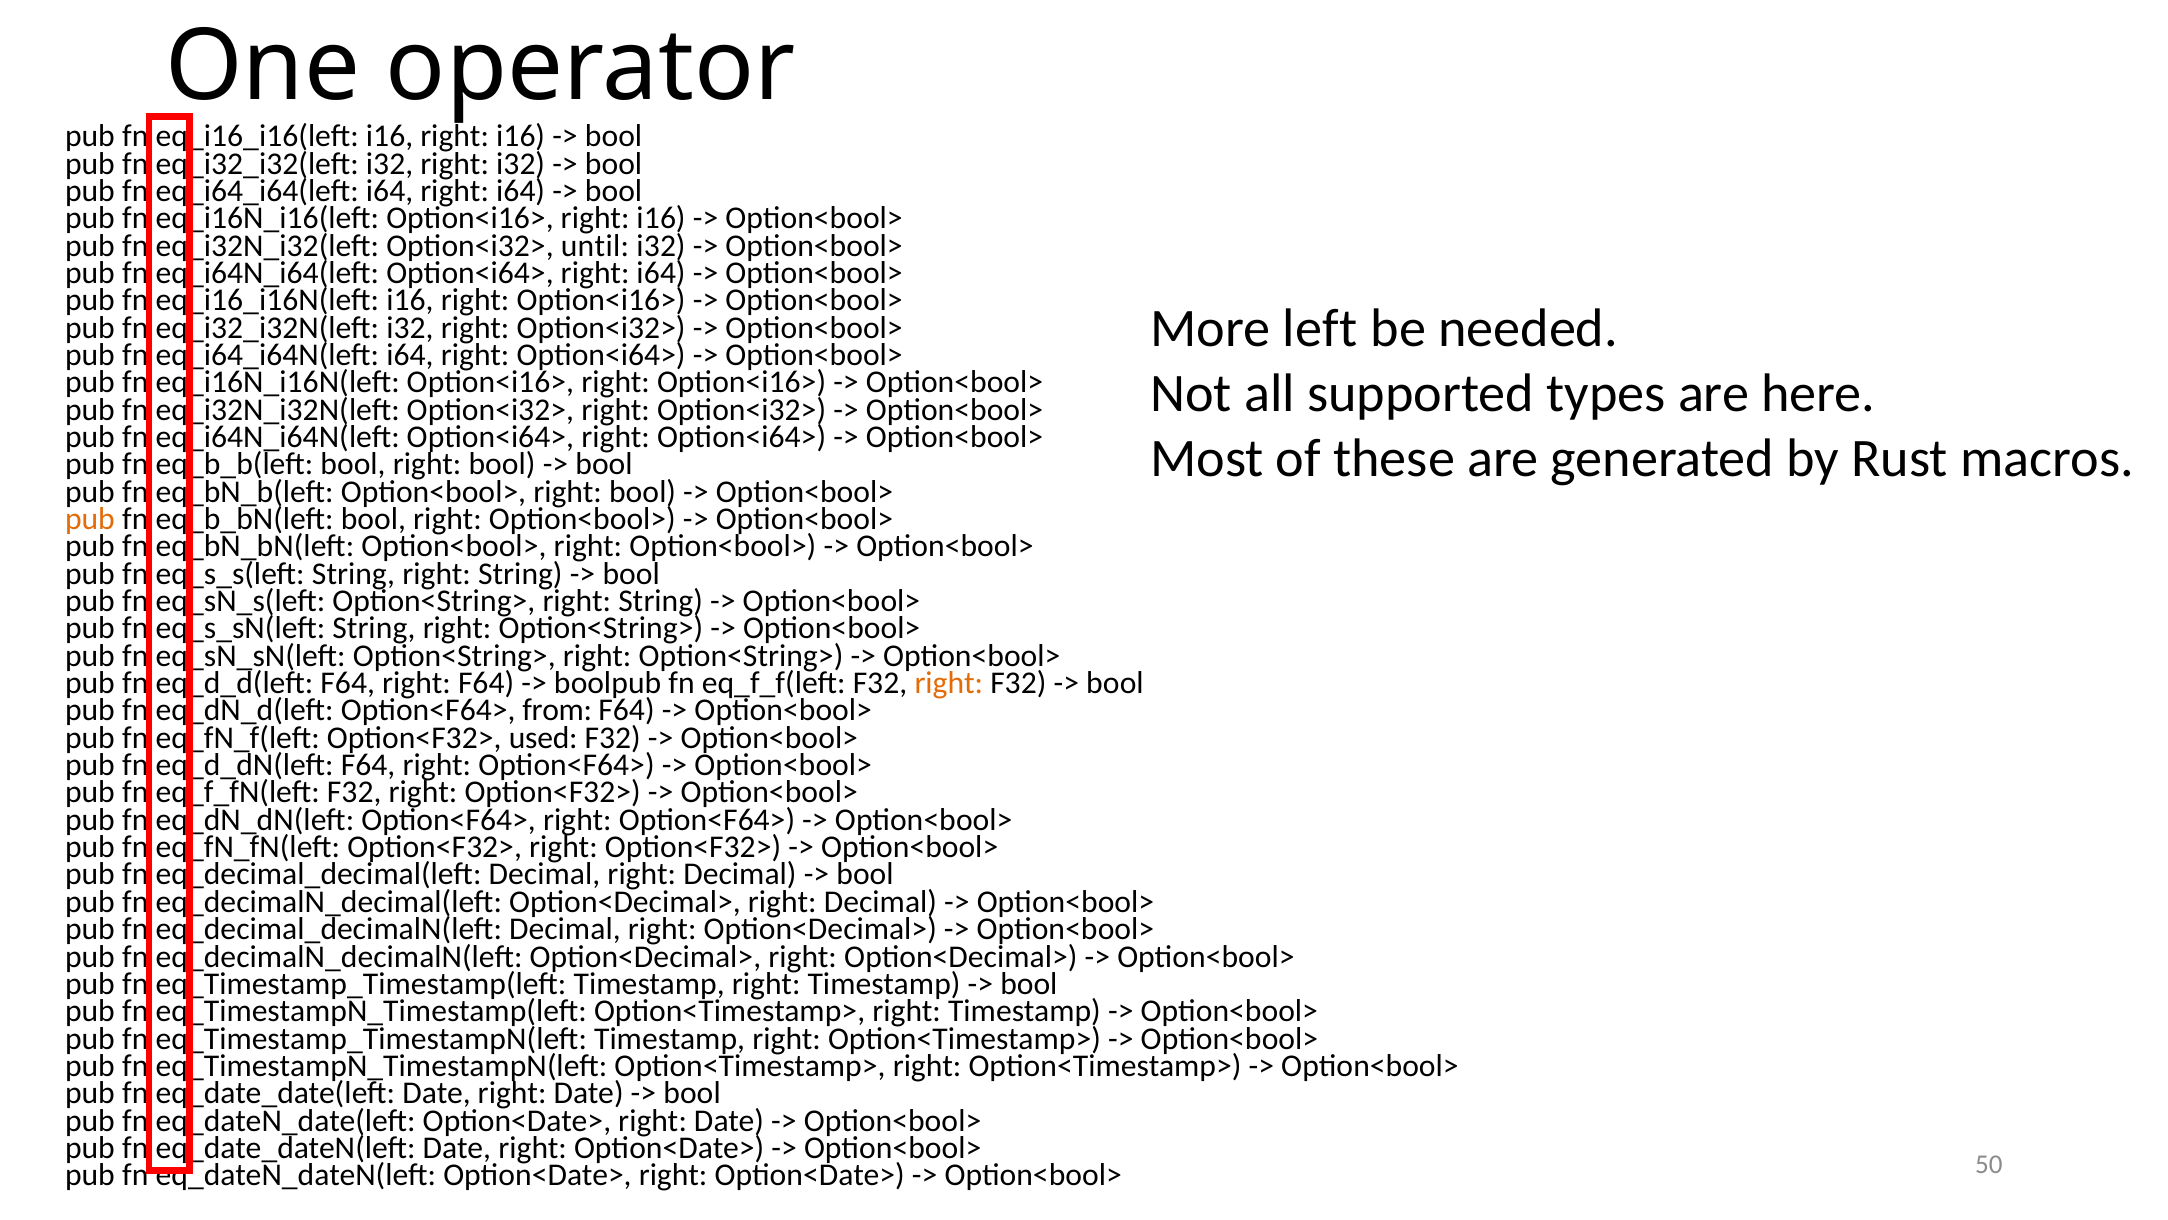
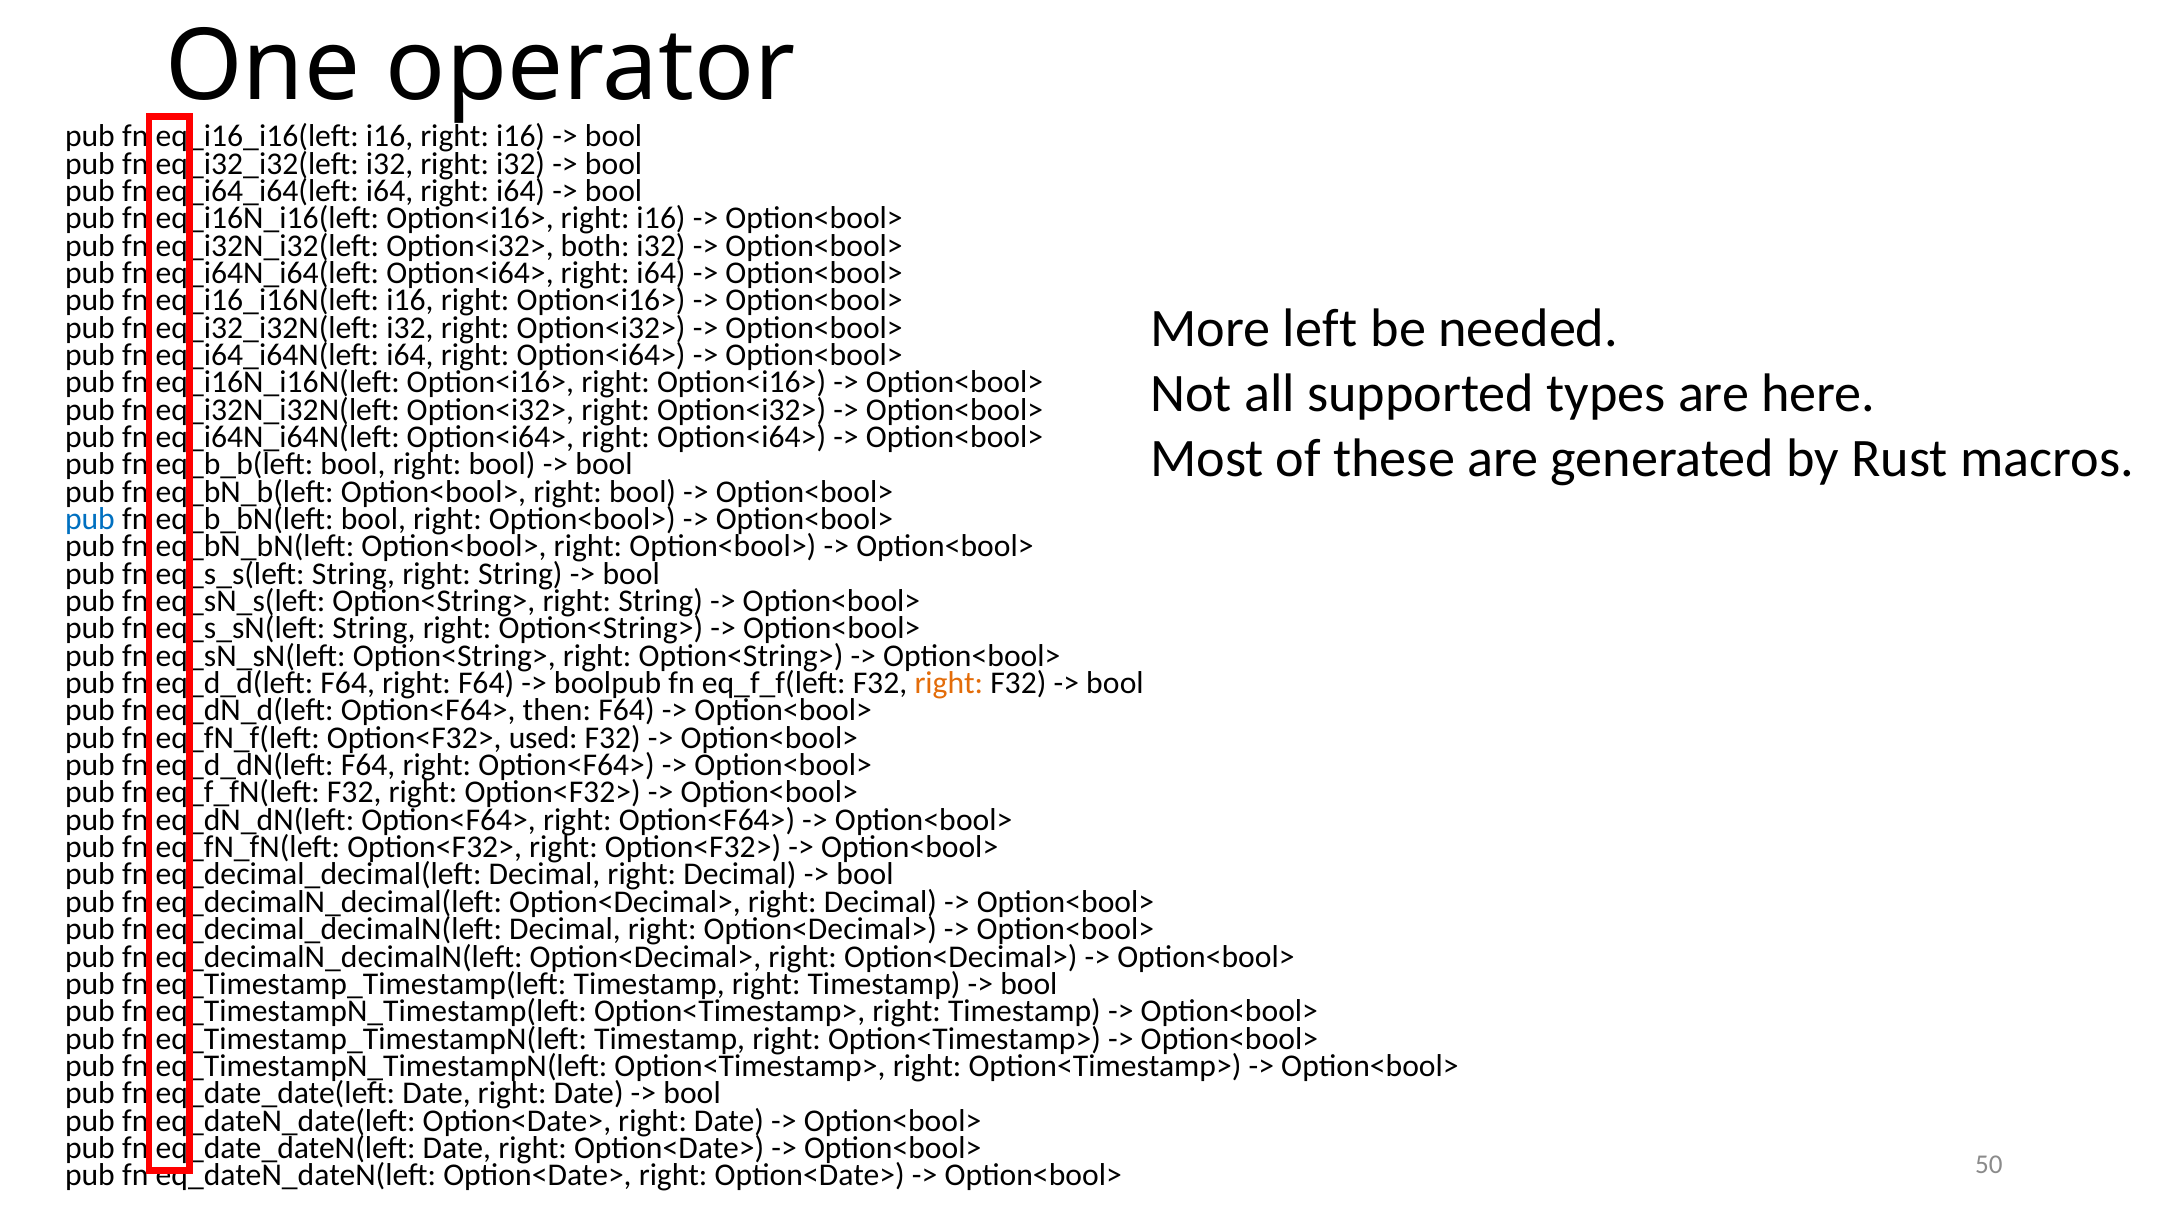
until: until -> both (595, 245)
pub colour: orange -> blue (90, 519)
from: from -> then (557, 710)
